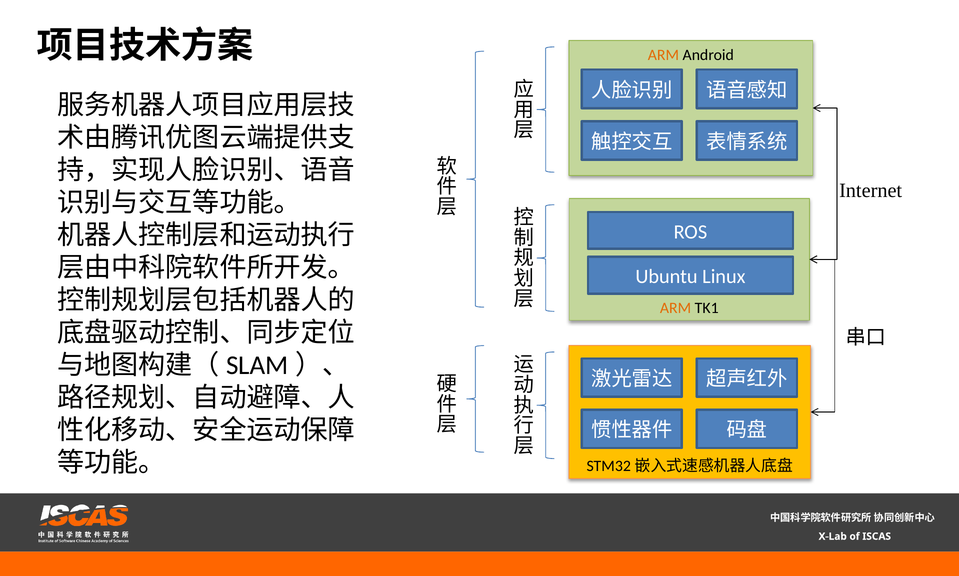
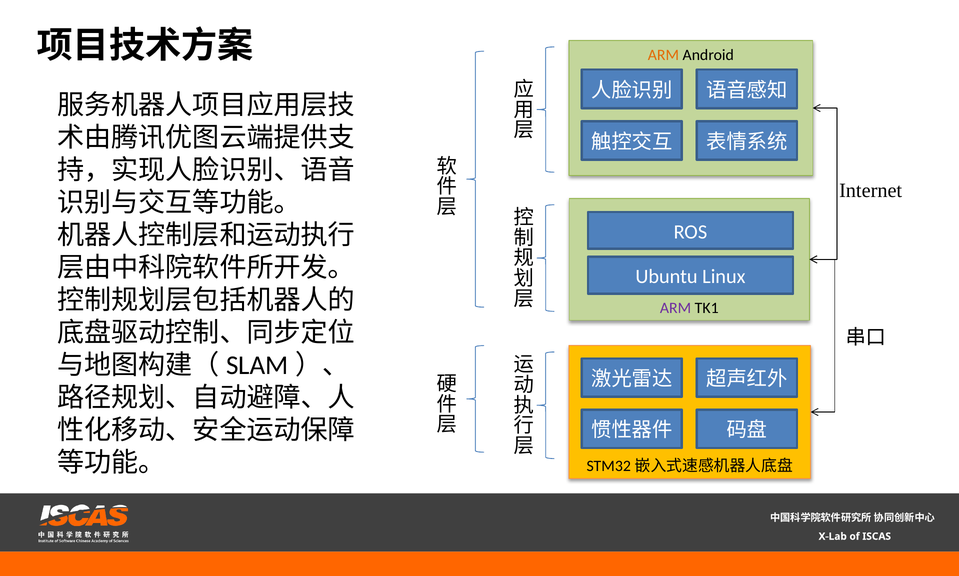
ARM colour: orange -> purple (676, 308)
